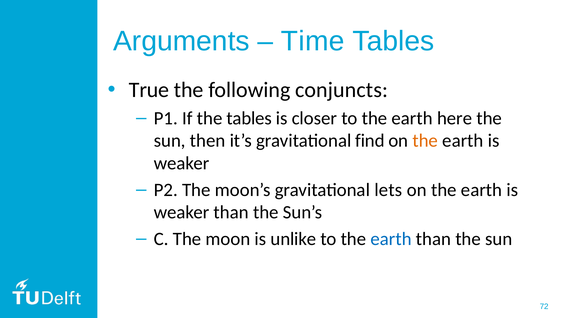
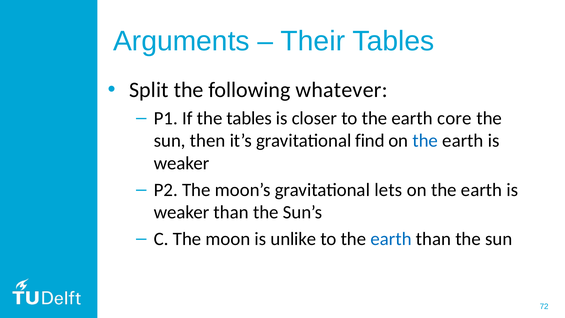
Time: Time -> Their (313, 41)
True: True -> Split (149, 90)
conjuncts: conjuncts -> whatever (342, 90)
here: here -> core (454, 118)
the colour: orange -> blue (425, 141)
